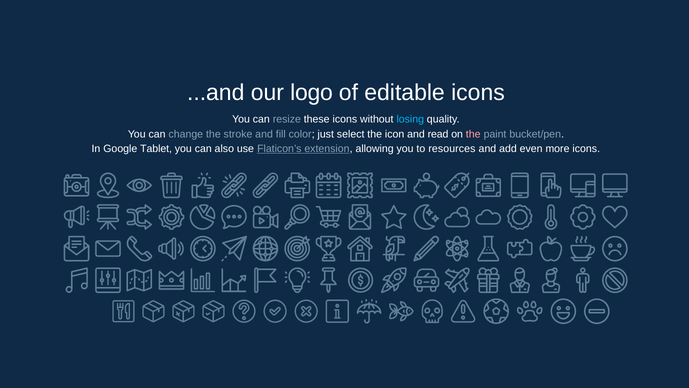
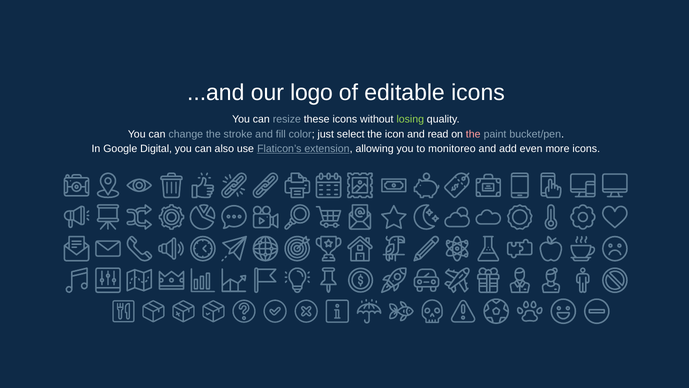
losing colour: light blue -> light green (410, 119)
Tablet: Tablet -> Digital (156, 148)
resources: resources -> monitoreo (452, 148)
